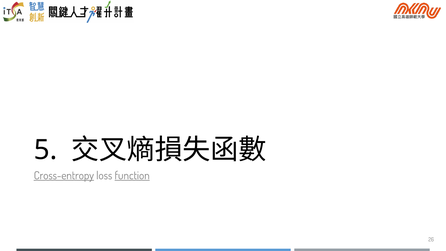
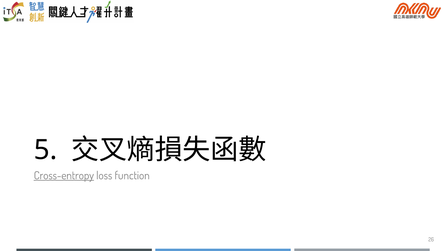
function underline: present -> none (132, 176)
